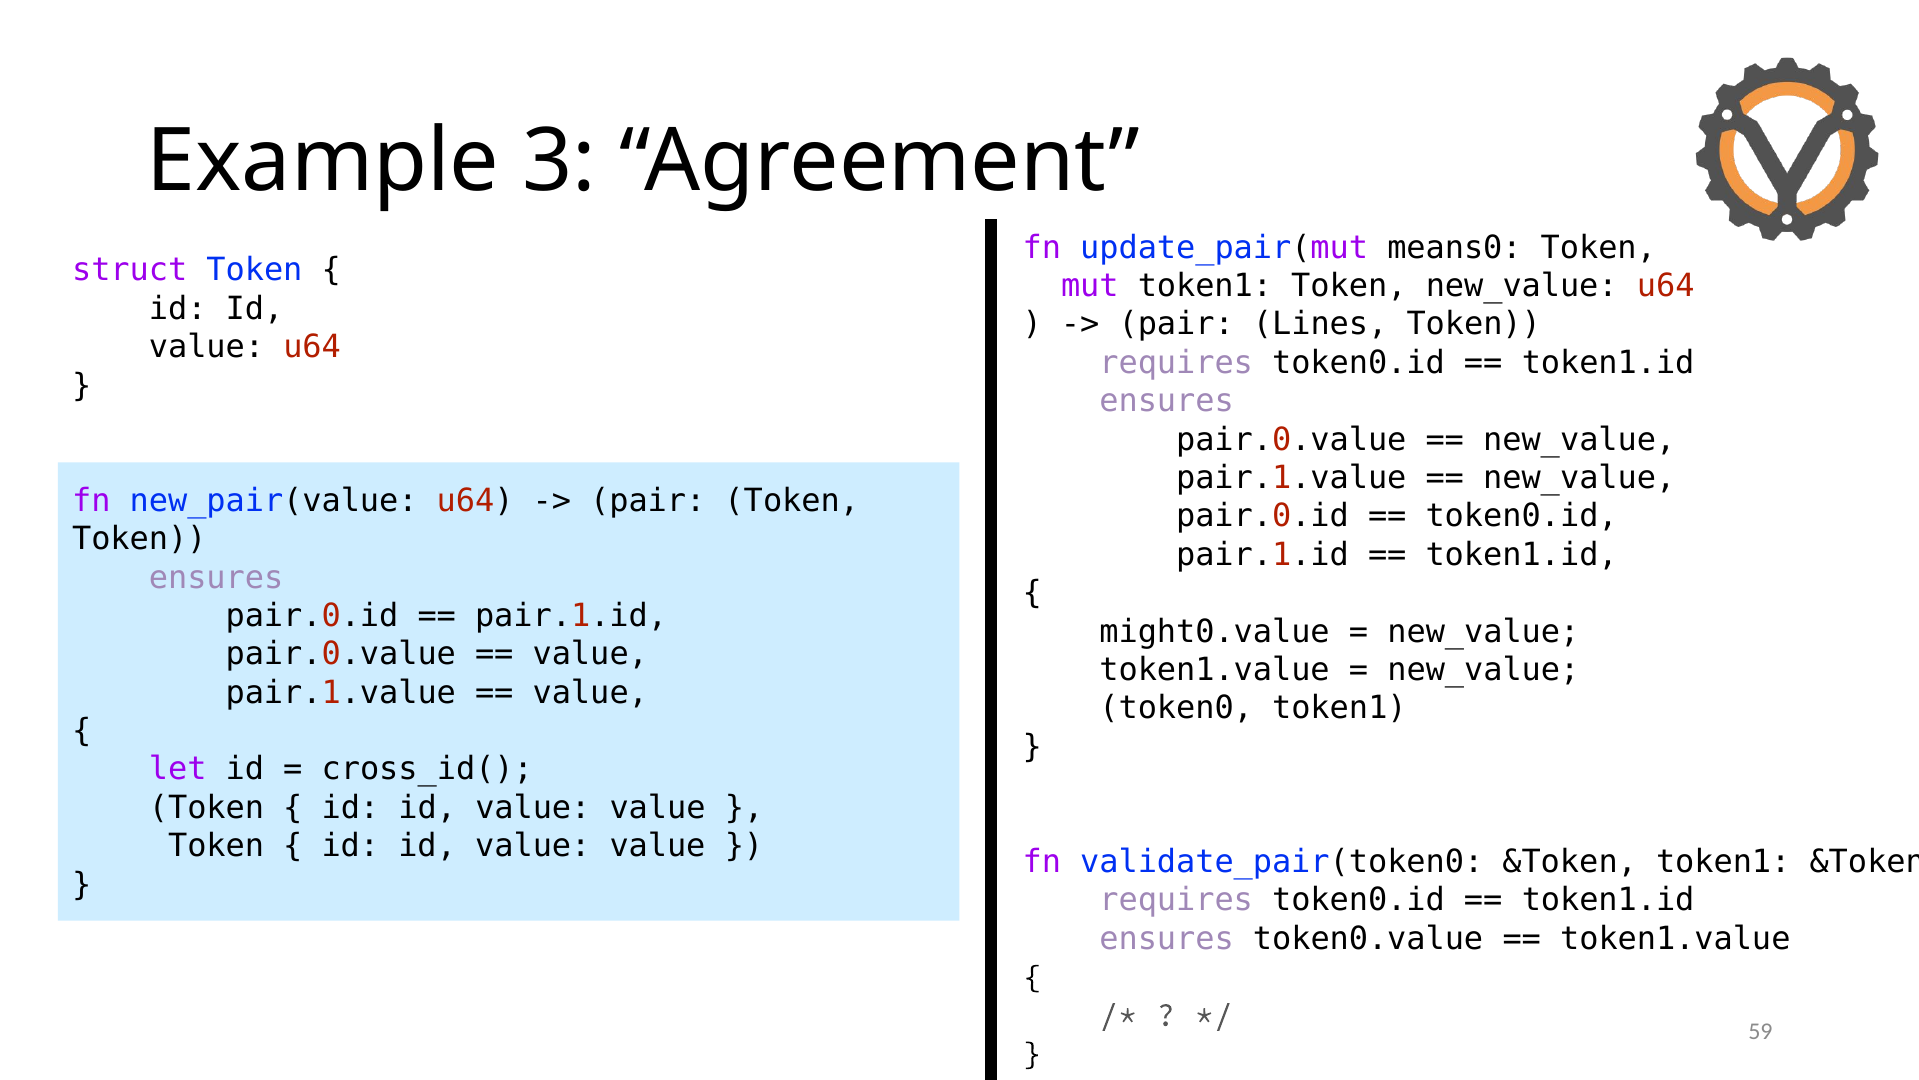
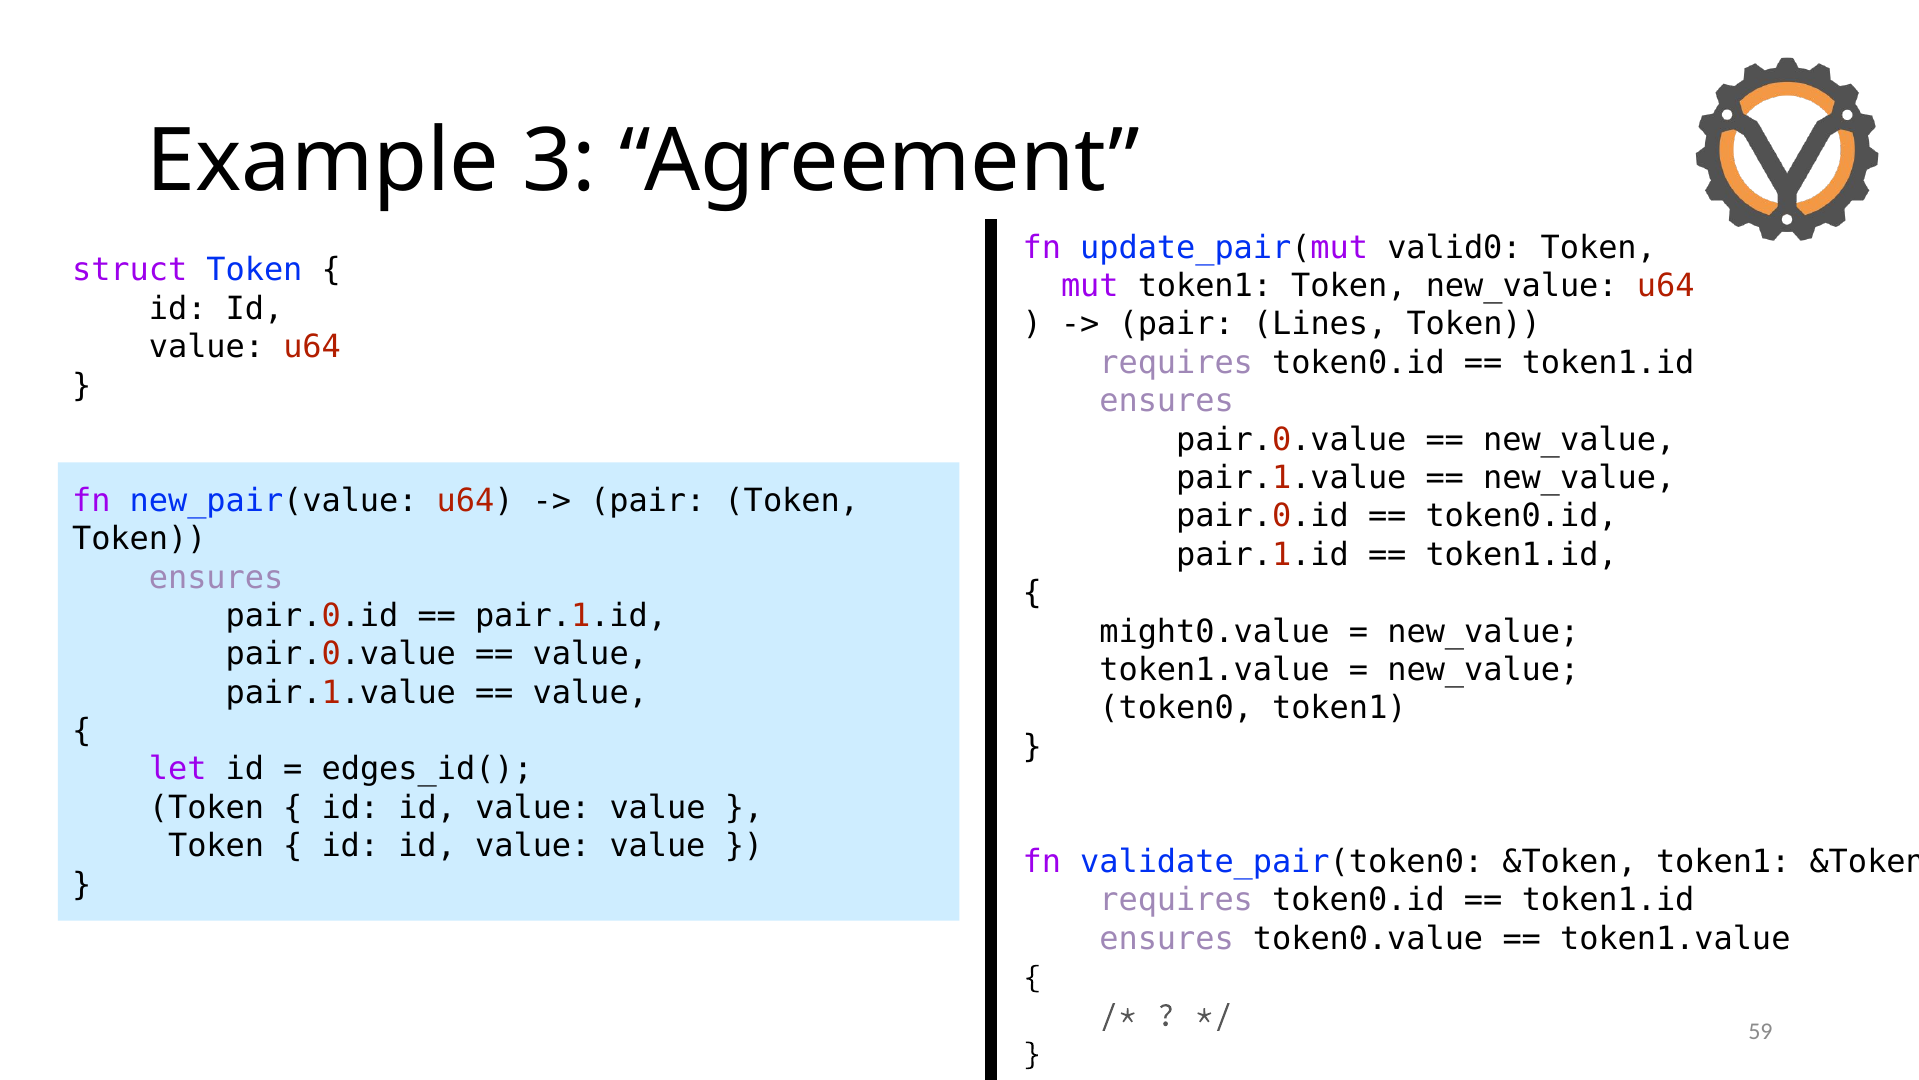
means0: means0 -> valid0 (1454, 248)
cross_id(: cross_id( -> edges_id( (427, 769)
